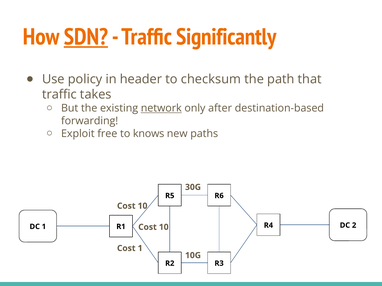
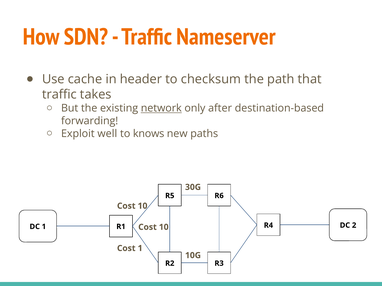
SDN underline: present -> none (86, 37)
Significantly: Significantly -> Nameserver (226, 37)
policy: policy -> cache (85, 79)
free: free -> well (107, 134)
